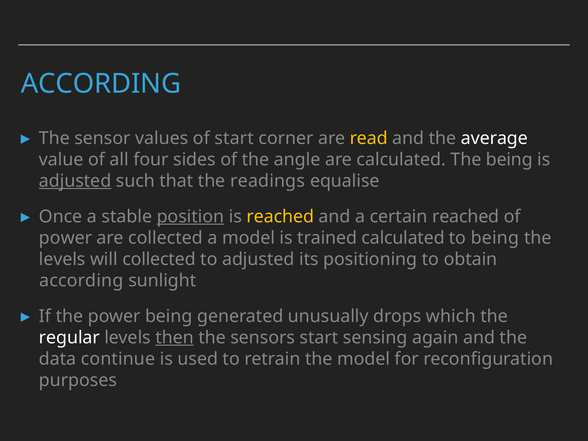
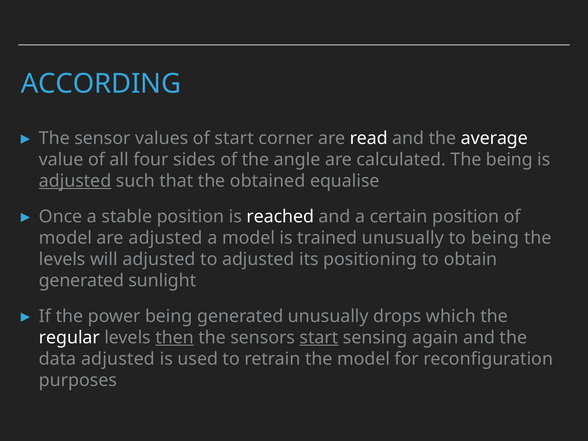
read colour: yellow -> white (369, 138)
readings: readings -> obtained (268, 181)
position underline: present -> none (190, 217)
reached colour: yellow -> white (280, 217)
certain reached: reached -> position (466, 217)
power: power -> model (66, 238)
are collected: collected -> adjusted (165, 238)
trained calculated: calculated -> unusually (403, 238)
will collected: collected -> adjusted (159, 259)
according: according -> generated (81, 281)
start underline: none -> present (319, 338)
data continue: continue -> adjusted (118, 359)
